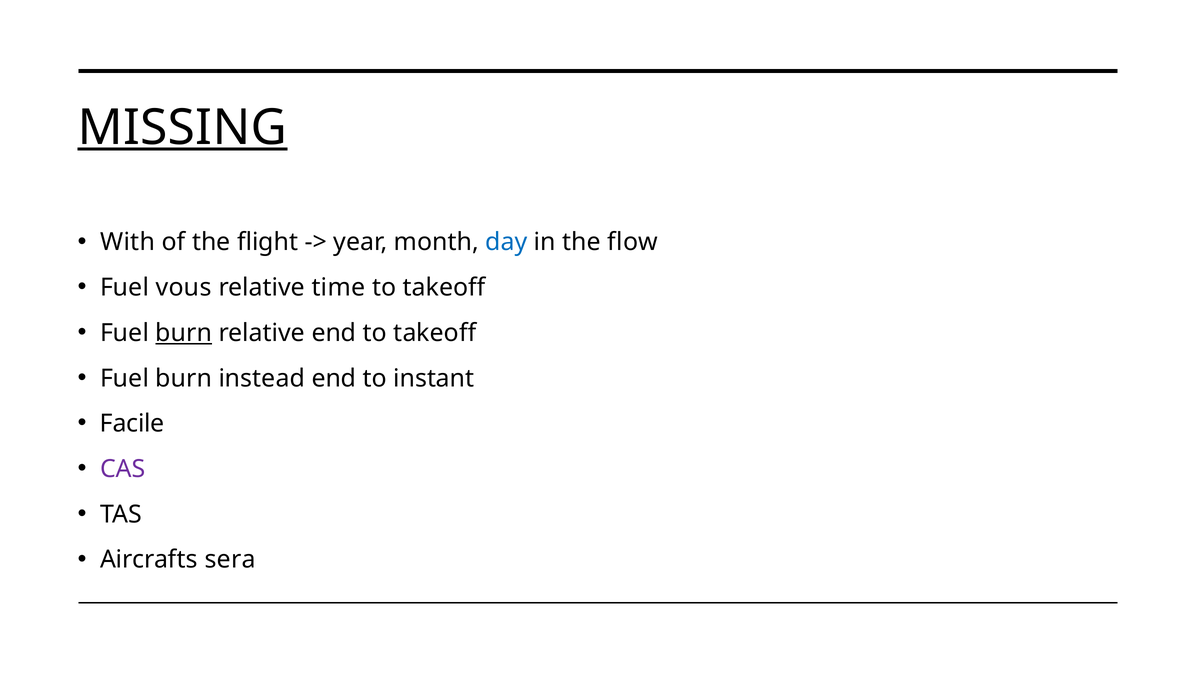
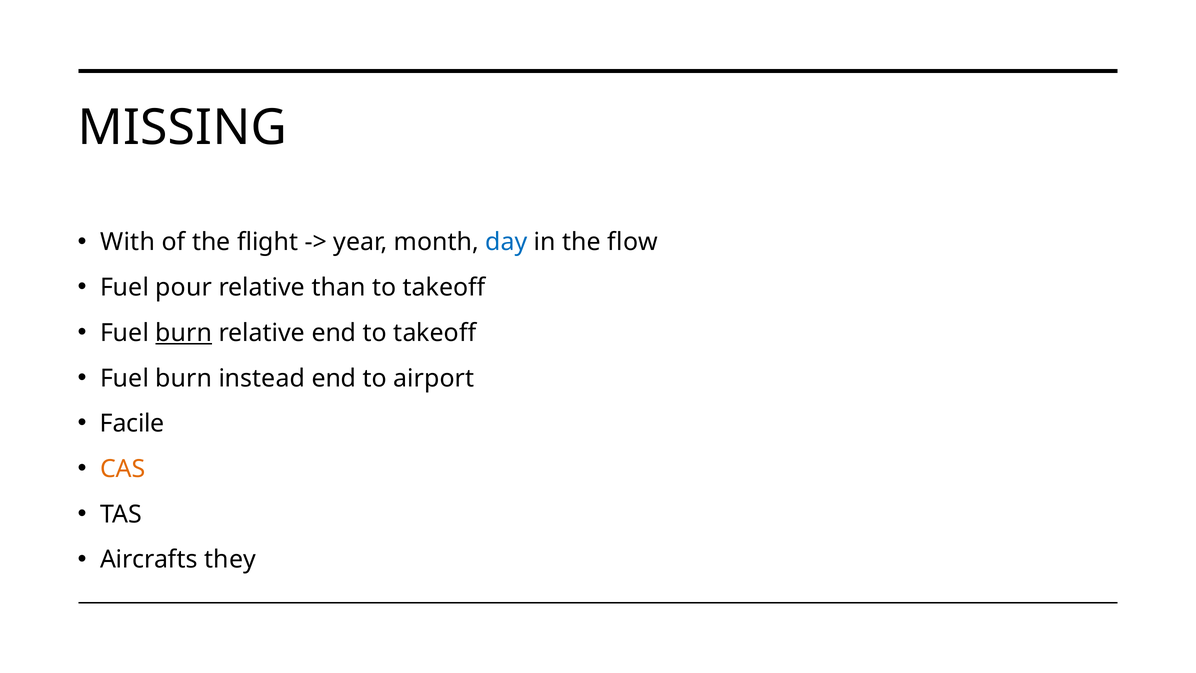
MISSING underline: present -> none (182, 128)
vous: vous -> pour (184, 287)
time: time -> than (339, 287)
instant: instant -> airport (434, 378)
CAS colour: purple -> orange (123, 469)
sera: sera -> they (230, 560)
